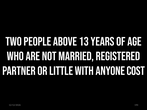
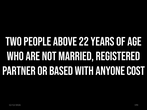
13: 13 -> 22 (84, 42)
LITTLE: LITTLE -> BASED (61, 71)
